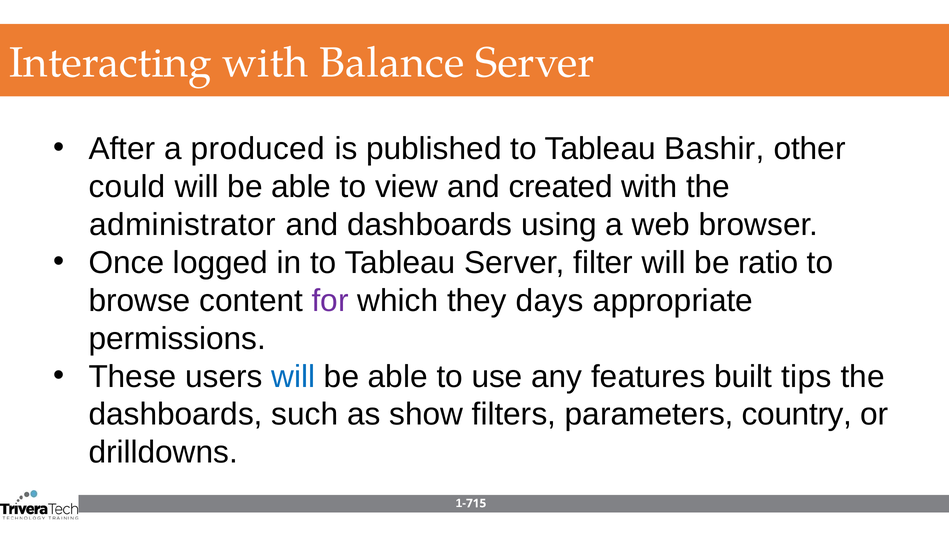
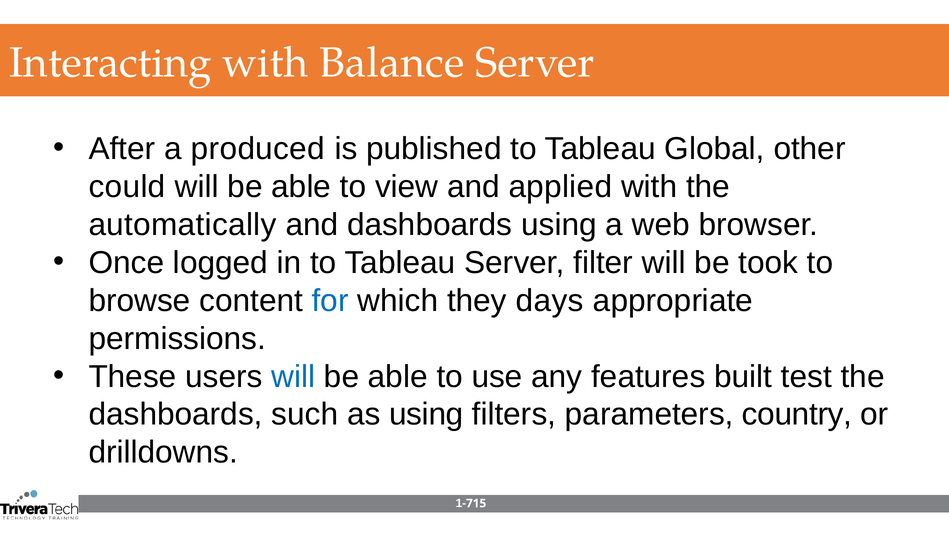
Bashir: Bashir -> Global (715, 149)
created: created -> applied (560, 187)
administrator: administrator -> automatically (183, 225)
ratio: ratio -> took (768, 263)
for colour: purple -> blue (330, 301)
tips: tips -> test (806, 376)
as show: show -> using (426, 414)
